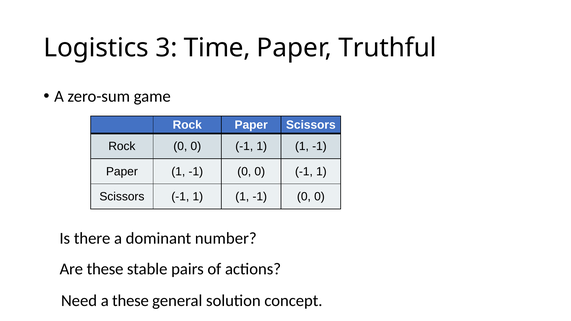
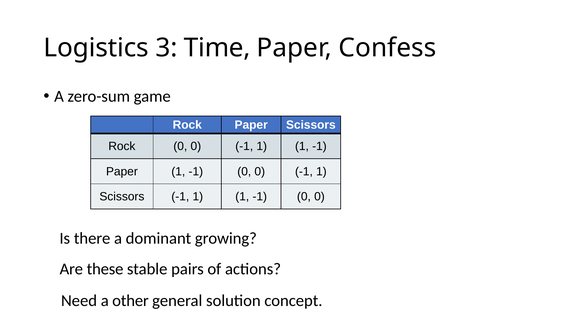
Truthful: Truthful -> Confess (387, 48)
number: number -> growing (226, 238)
a these: these -> other (130, 301)
